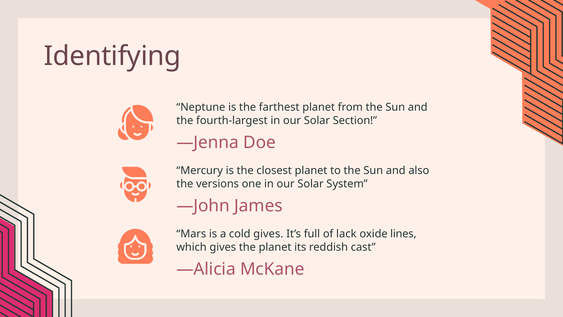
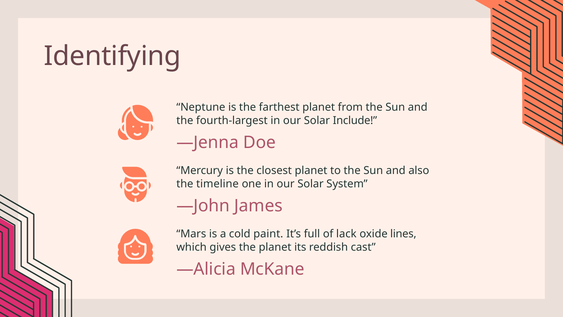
Section: Section -> Include (355, 120)
versions: versions -> timeline (217, 184)
cold gives: gives -> paint (268, 234)
